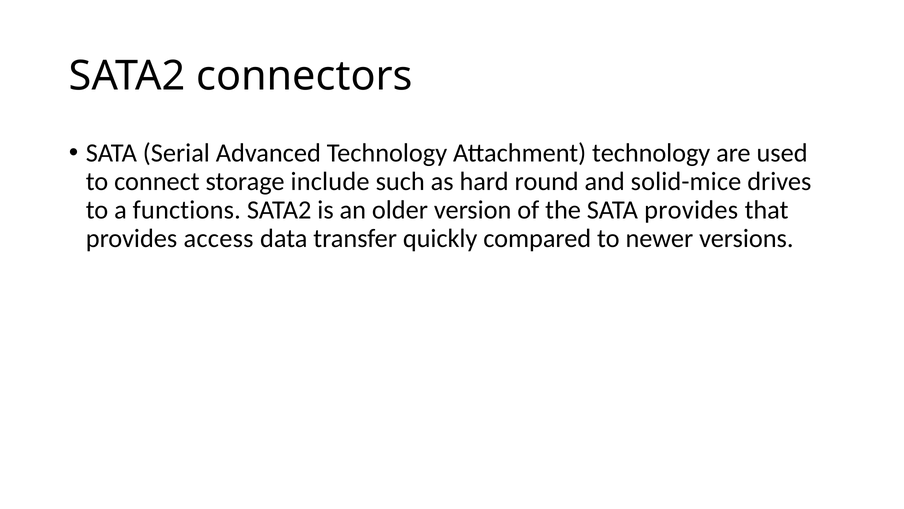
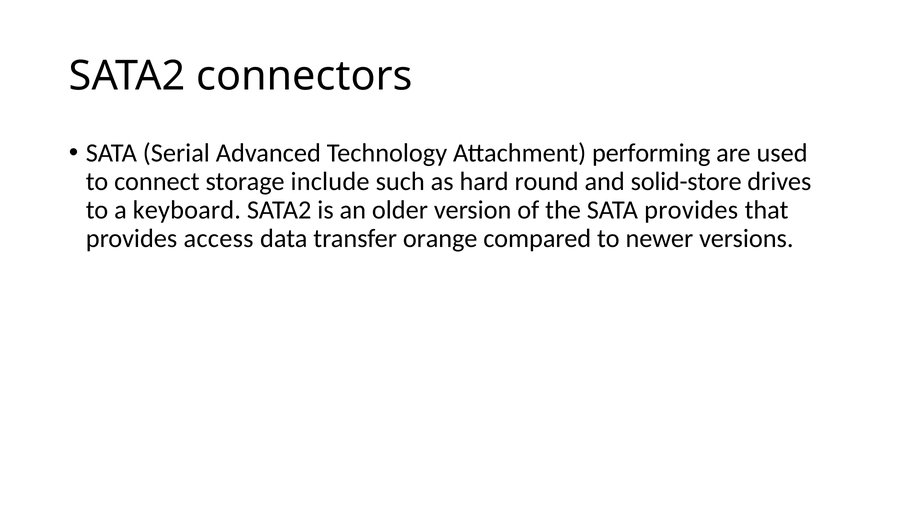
Attachment technology: technology -> performing (651, 153)
solid-mice: solid-mice -> solid-store (686, 181)
functions: functions -> keyboard (187, 210)
quickly: quickly -> orange (440, 238)
